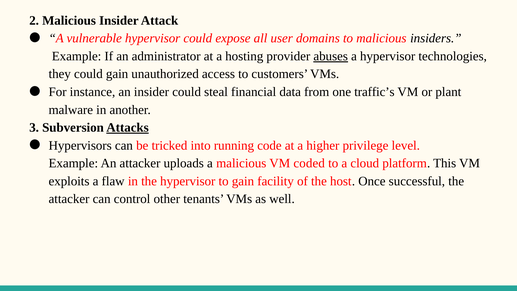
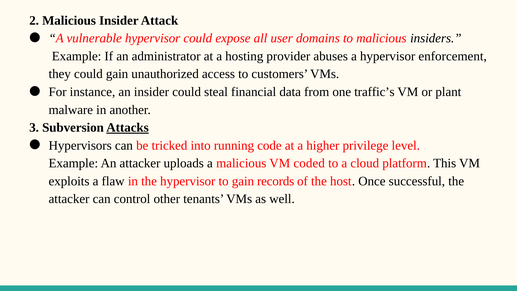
abuses underline: present -> none (331, 56)
technologies: technologies -> enforcement (453, 56)
facility: facility -> records (276, 181)
